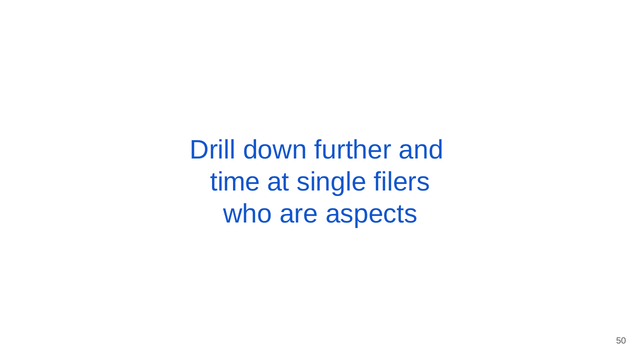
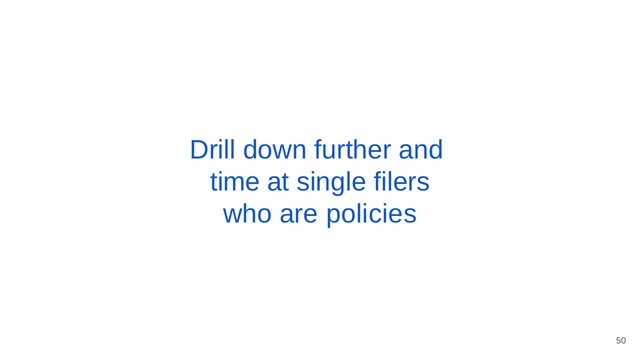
aspects: aspects -> policies (371, 214)
